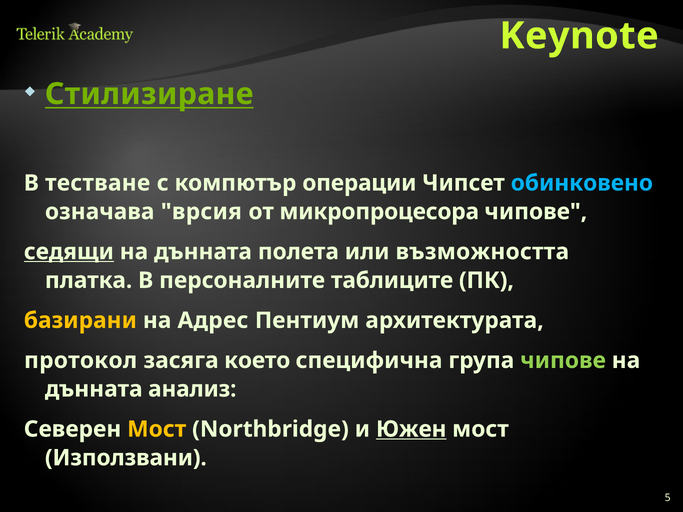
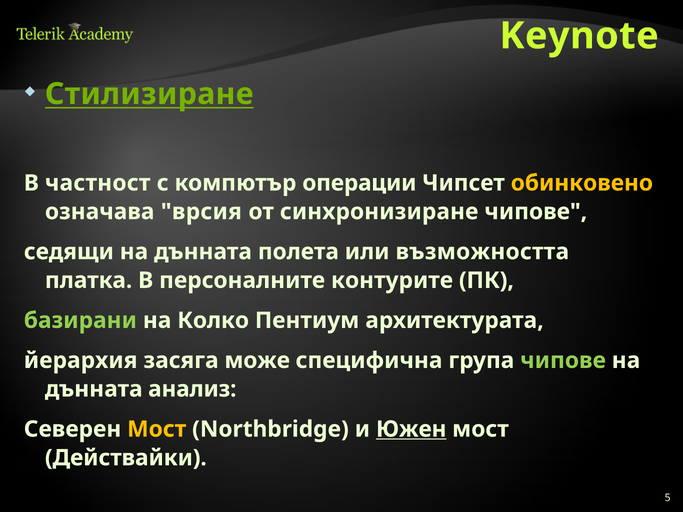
тестване: тестване -> частност (98, 183)
обинковено colour: light blue -> yellow (582, 183)
микропроцесора: микропроцесора -> синхронизиране (379, 212)
седящи underline: present -> none (69, 252)
таблиците: таблиците -> контурите (392, 281)
базирани colour: yellow -> light green (80, 321)
Адрес: Адрес -> Колко (213, 321)
протокол: протокол -> йерархия (81, 361)
което: което -> може (257, 361)
Използвани: Използвани -> Действайки (126, 458)
